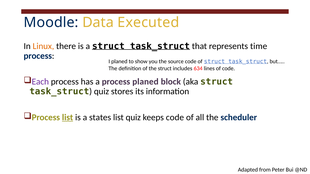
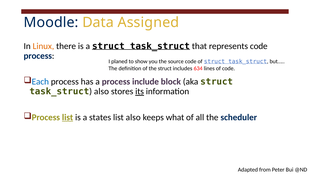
Executed: Executed -> Assigned (148, 23)
represents time: time -> code (259, 46)
Each colour: purple -> blue (40, 82)
process planed: planed -> include (146, 82)
task_struct quiz: quiz -> also (101, 92)
its underline: none -> present (140, 92)
list quiz: quiz -> also (133, 118)
keeps code: code -> what (175, 118)
